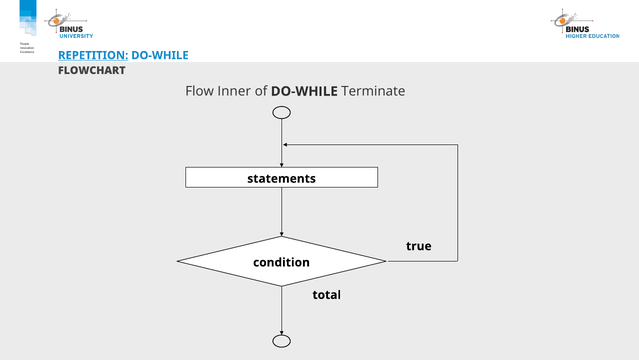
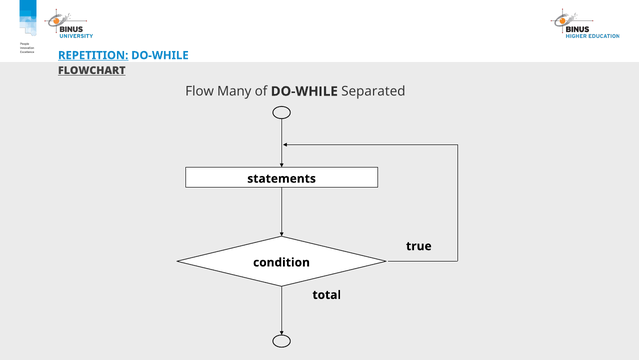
FLOWCHART underline: none -> present (92, 70)
Inner: Inner -> Many (234, 91)
Terminate: Terminate -> Separated (373, 91)
